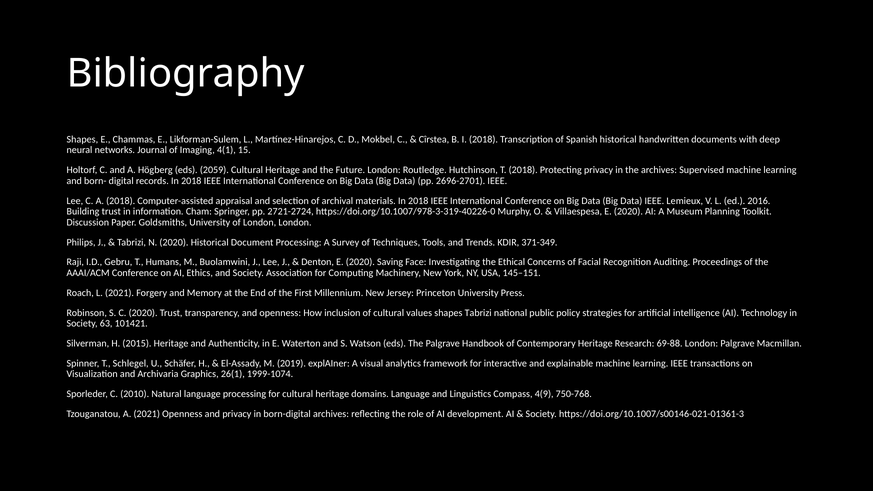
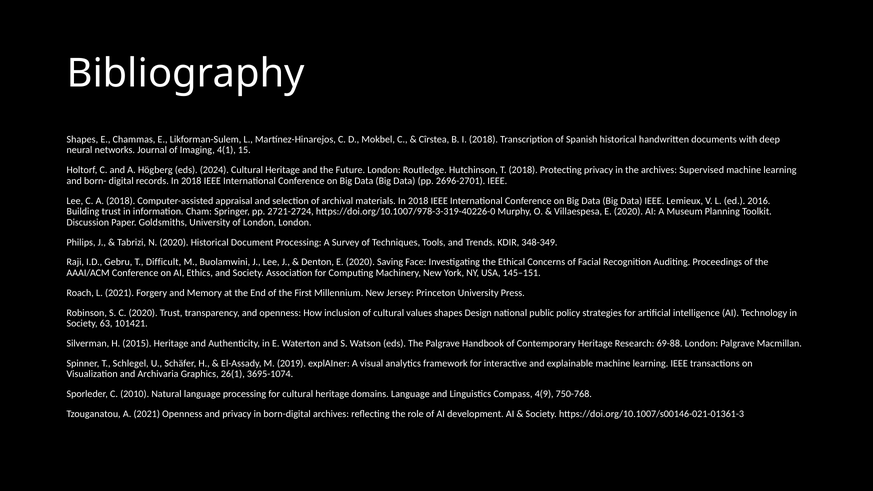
2059: 2059 -> 2024 (214, 170)
371-349: 371-349 -> 348-349 (539, 242)
Humans: Humans -> Difficult (164, 262)
shapes Tabrizi: Tabrizi -> Design (478, 313)
1999-1074: 1999-1074 -> 3695-1074 (270, 374)
